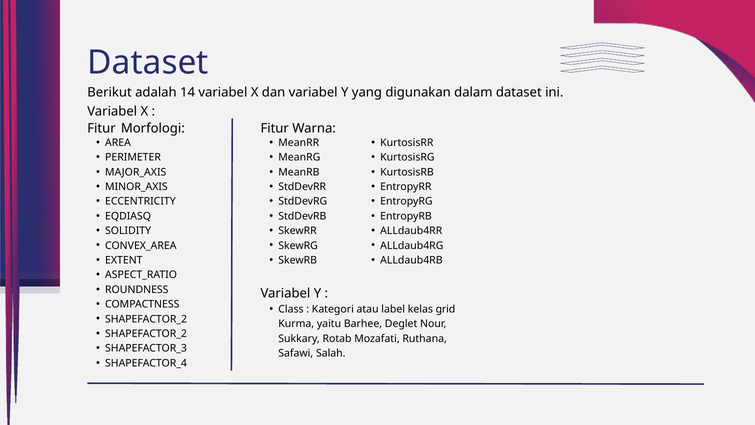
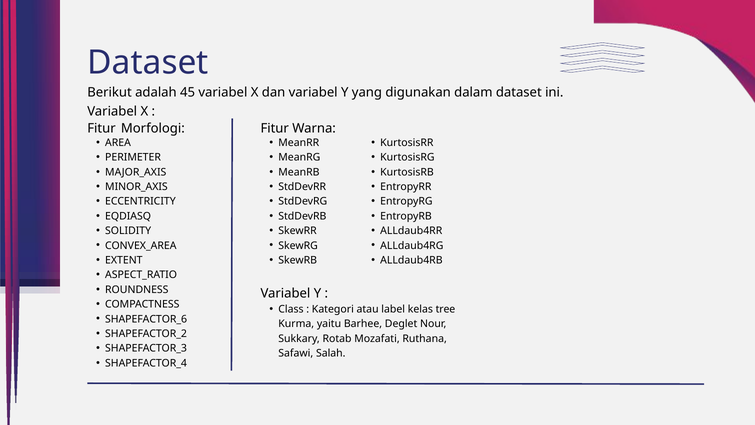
14: 14 -> 45 (188, 92)
grid: grid -> tree (445, 309)
SHAPEFACTOR_2: SHAPEFACTOR_2 -> SHAPEFACTOR_6 (146, 319)
